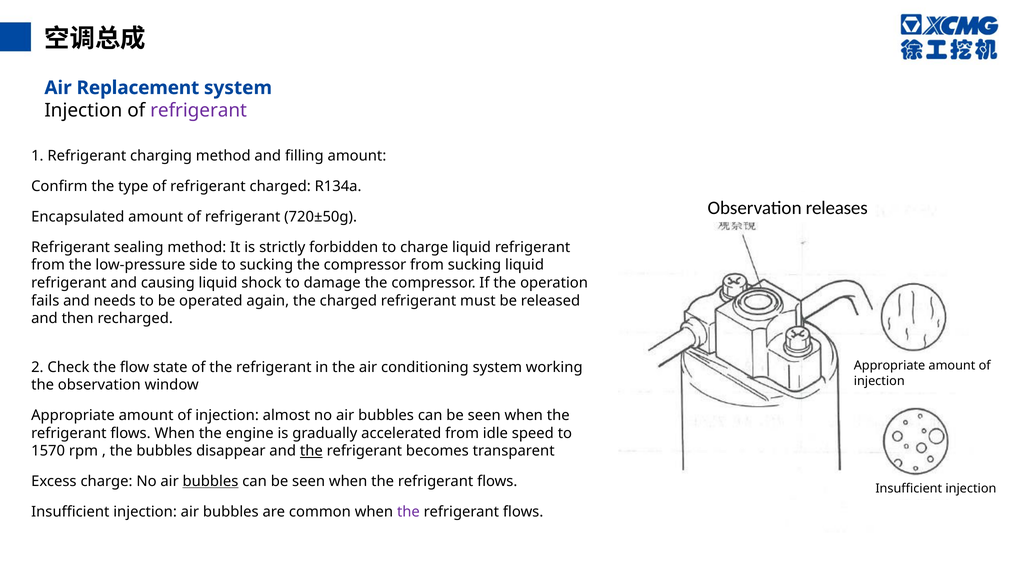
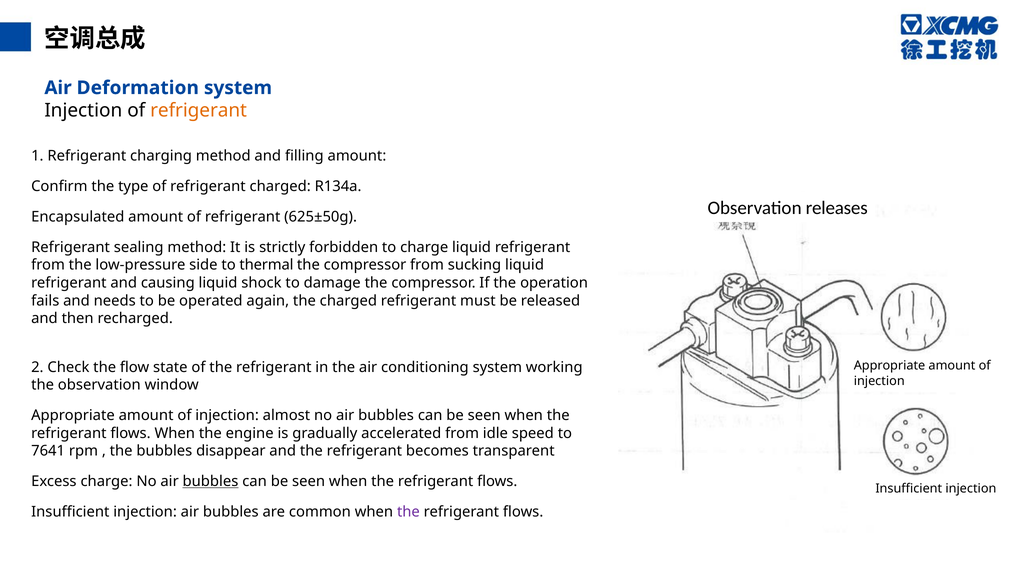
Replacement: Replacement -> Deformation (138, 88)
refrigerant colour: purple -> orange (199, 111)
720±50g: 720±50g -> 625±50g (321, 217)
to sucking: sucking -> thermal (266, 265)
1570: 1570 -> 7641 (48, 451)
the underline: present -> none (311, 451)
